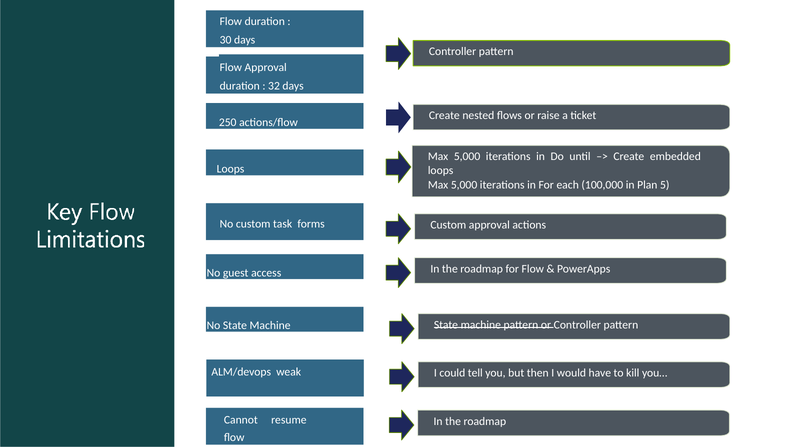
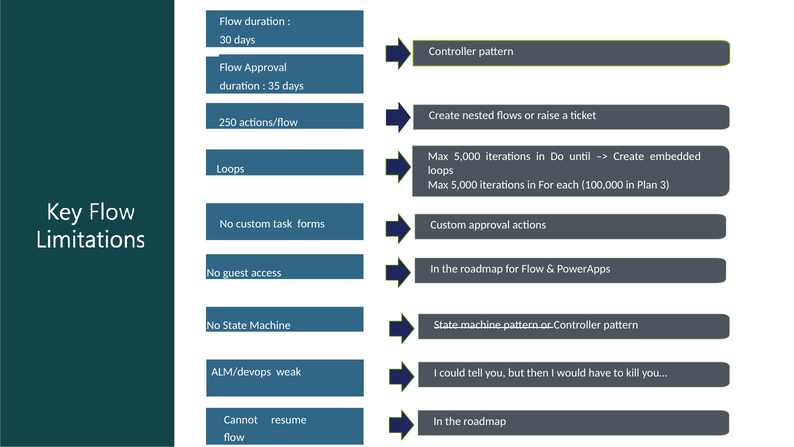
32: 32 -> 35 (274, 86)
5: 5 -> 3 (665, 185)
